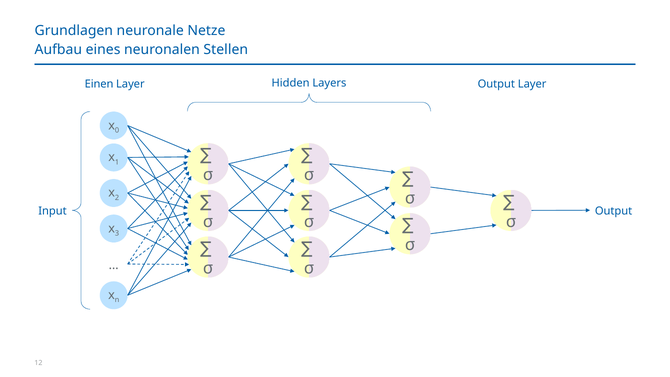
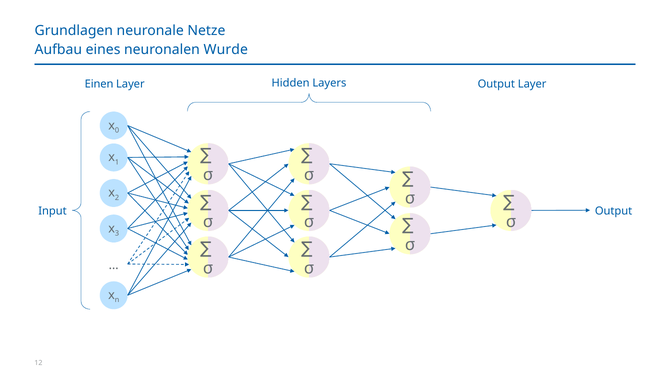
Stellen: Stellen -> Wurde (226, 49)
